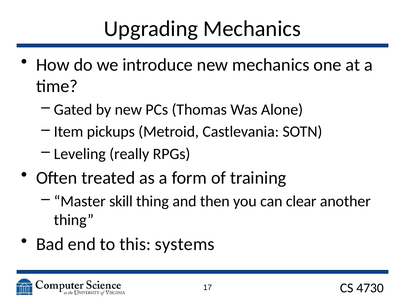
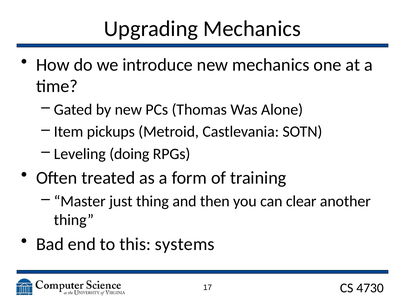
really: really -> doing (129, 154)
skill: skill -> just (121, 201)
